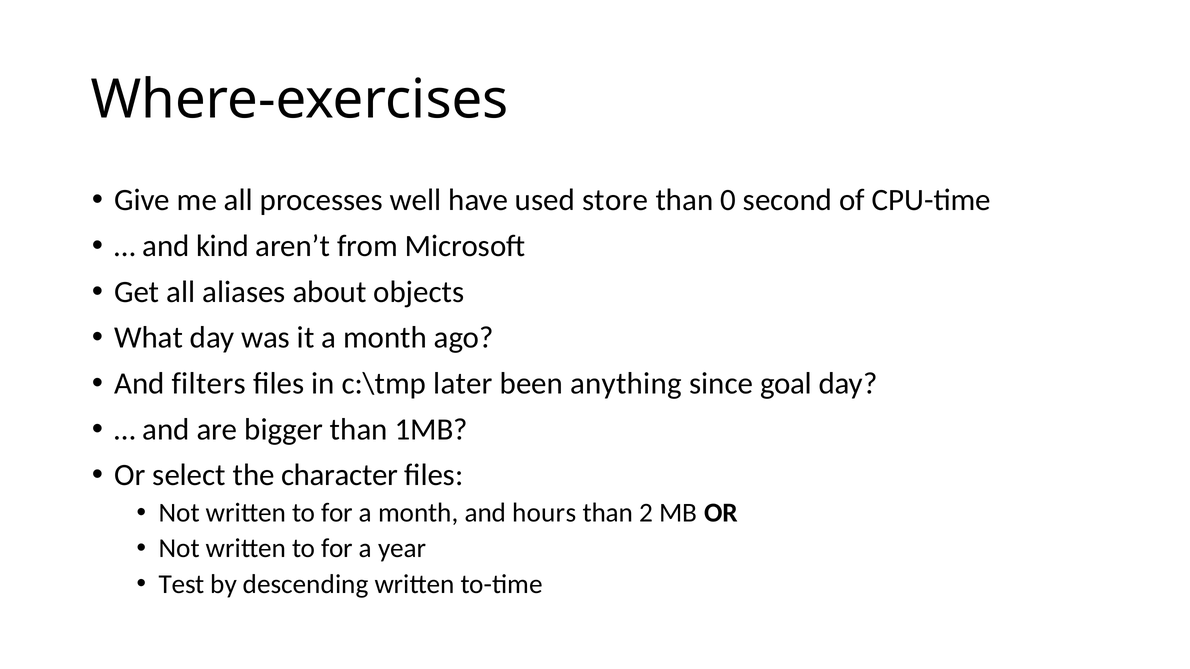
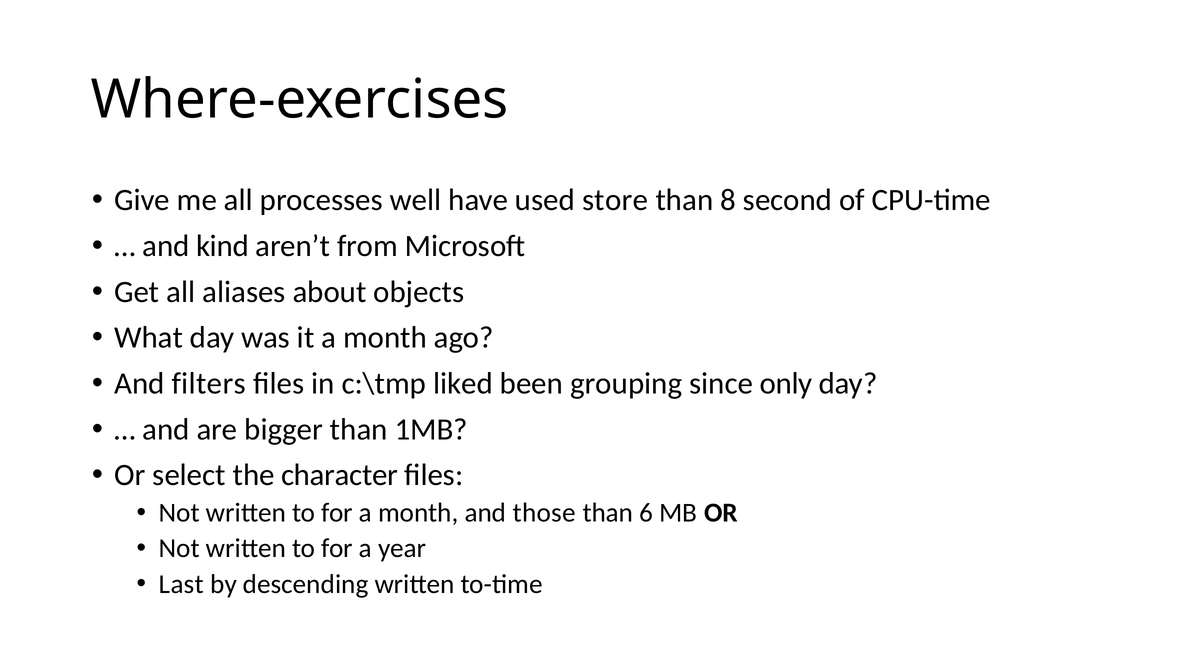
0: 0 -> 8 (728, 200)
later: later -> liked (463, 384)
anything: anything -> grouping (626, 384)
goal: goal -> only (786, 384)
hours: hours -> those (544, 513)
2: 2 -> 6 (646, 513)
Test: Test -> Last (181, 584)
